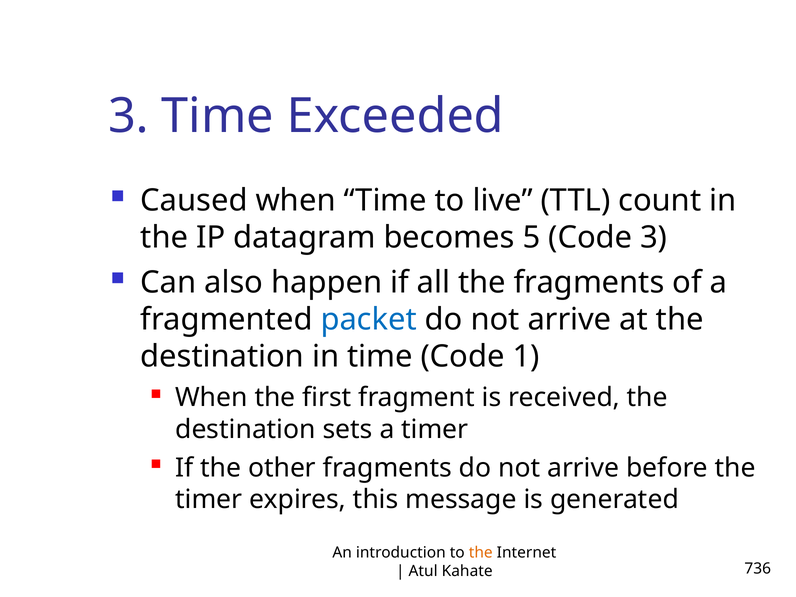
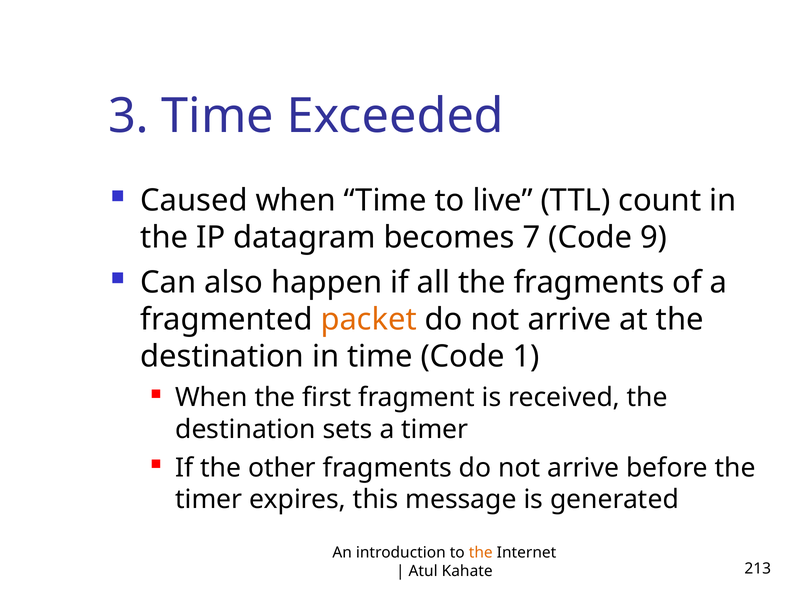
5: 5 -> 7 (531, 237)
Code 3: 3 -> 9 (654, 237)
packet colour: blue -> orange (369, 320)
736: 736 -> 213 (758, 568)
